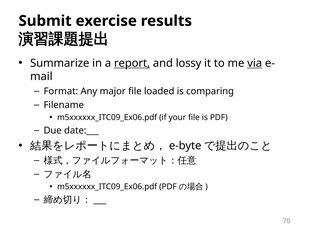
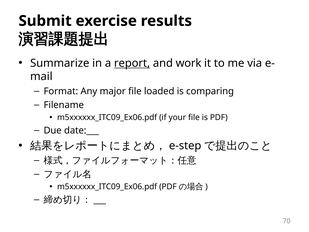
lossy: lossy -> work (189, 63)
via underline: present -> none (255, 63)
e-byte: e-byte -> e-step (185, 146)
